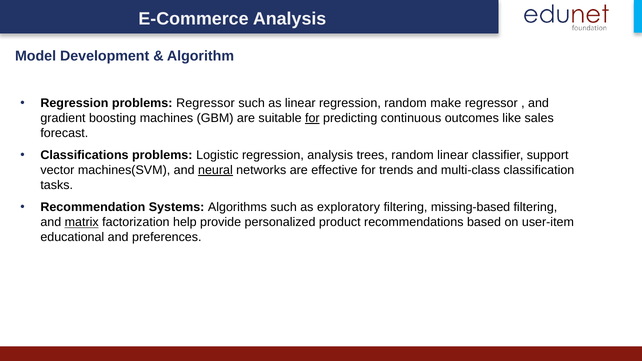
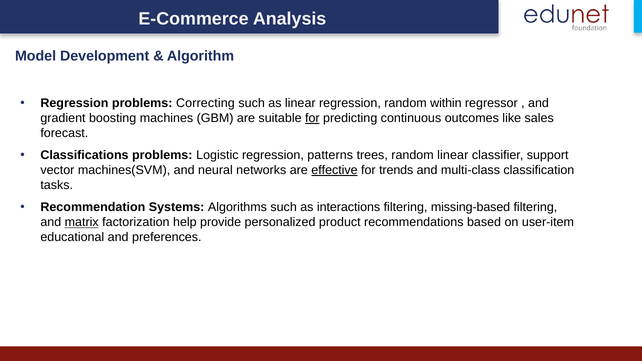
problems Regressor: Regressor -> Correcting (205, 103)
make: make -> within (446, 103)
regression analysis: analysis -> patterns (330, 155)
neural underline: present -> none (215, 170)
effective underline: none -> present (334, 170)
exploratory: exploratory -> interactions (349, 207)
